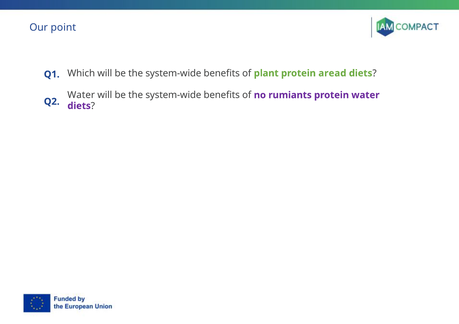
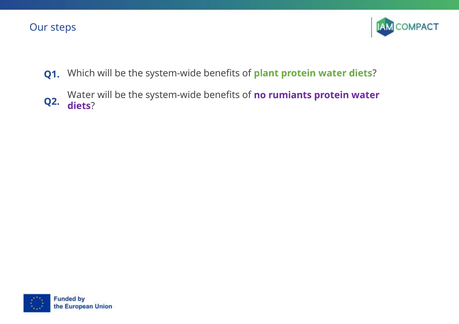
point: point -> steps (63, 27)
plant protein aread: aread -> water (332, 73)
